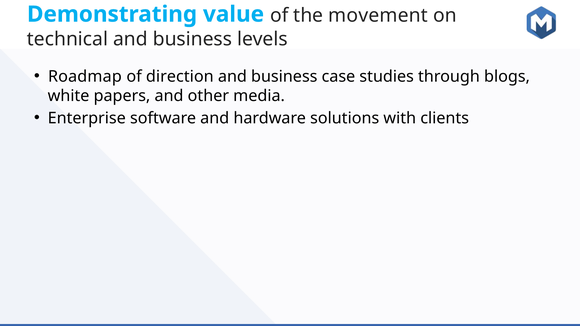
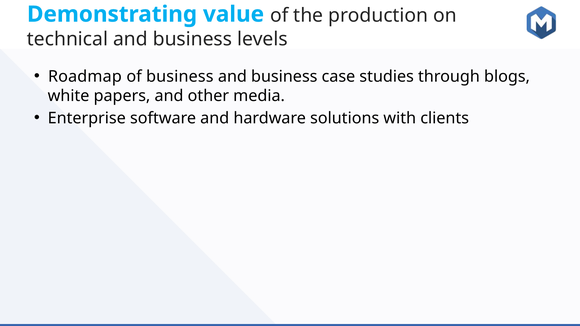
movement: movement -> production (378, 15)
of direction: direction -> business (180, 76)
